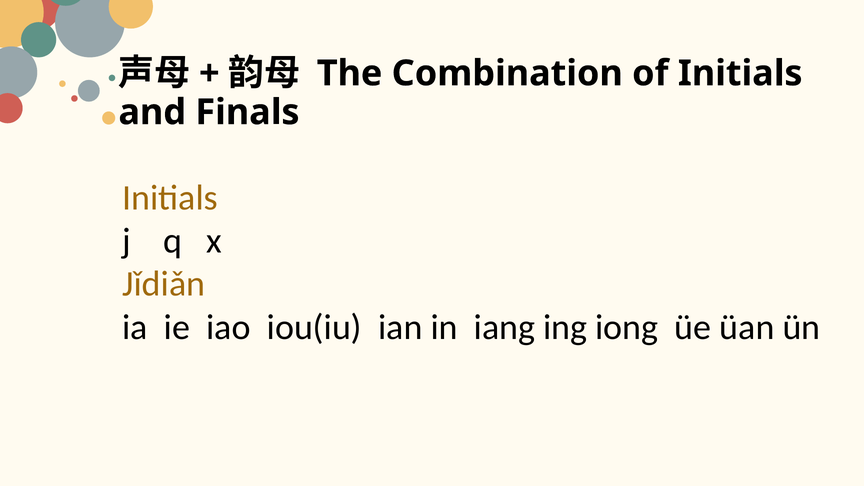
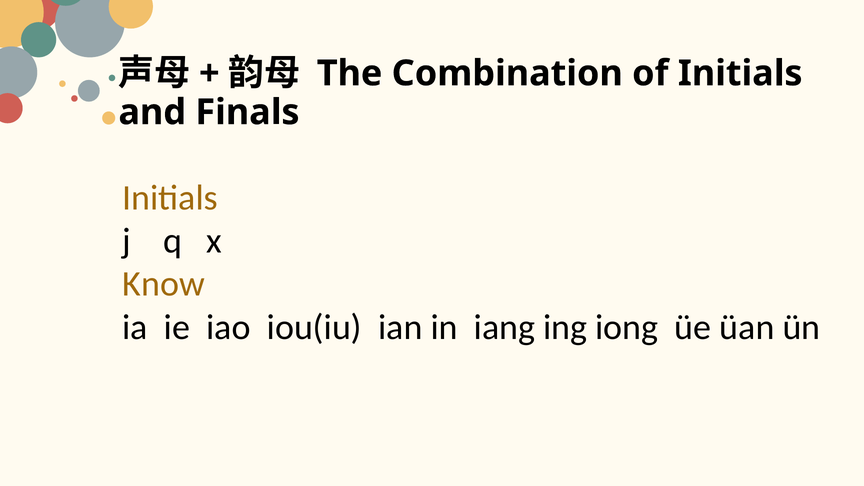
Jǐdiǎn: Jǐdiǎn -> Know (164, 284)
